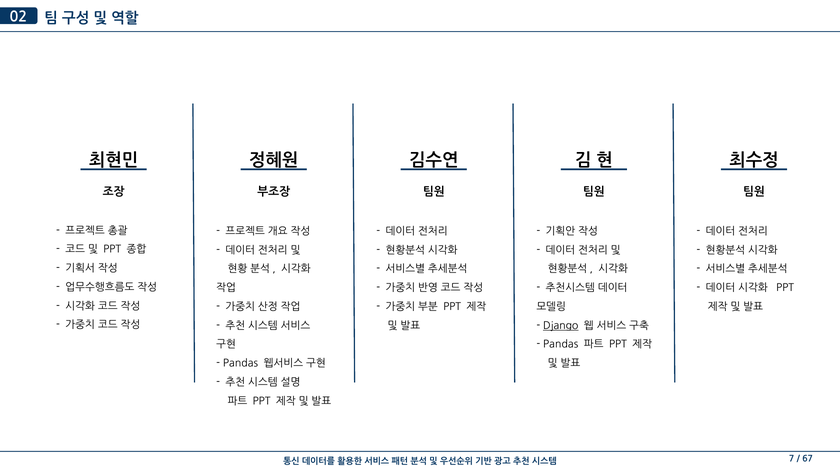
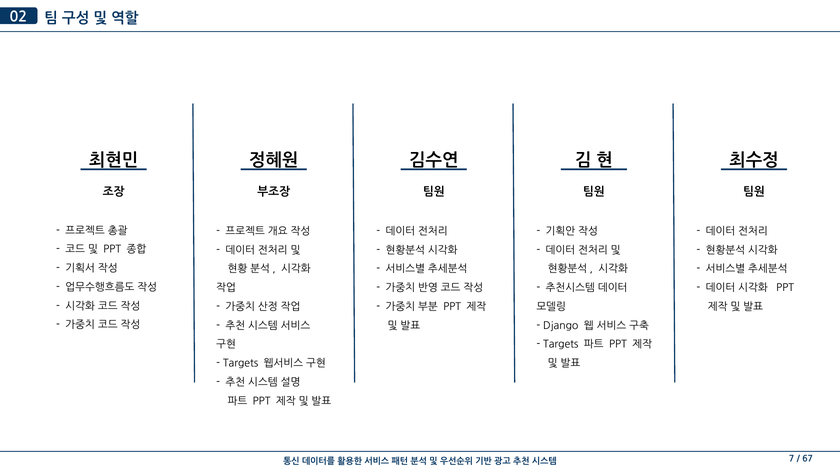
Django underline: present -> none (561, 326)
Pandas: Pandas -> Targets (561, 345)
Pandas: Pandas -> Targets (241, 364)
